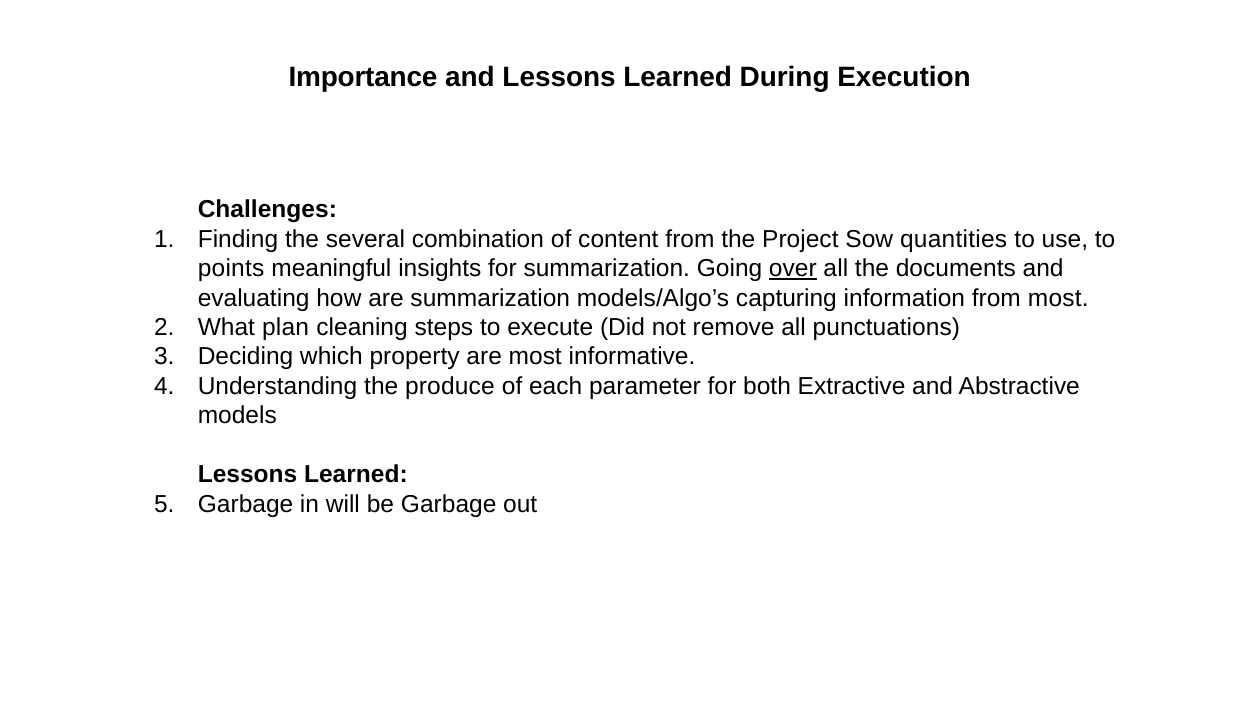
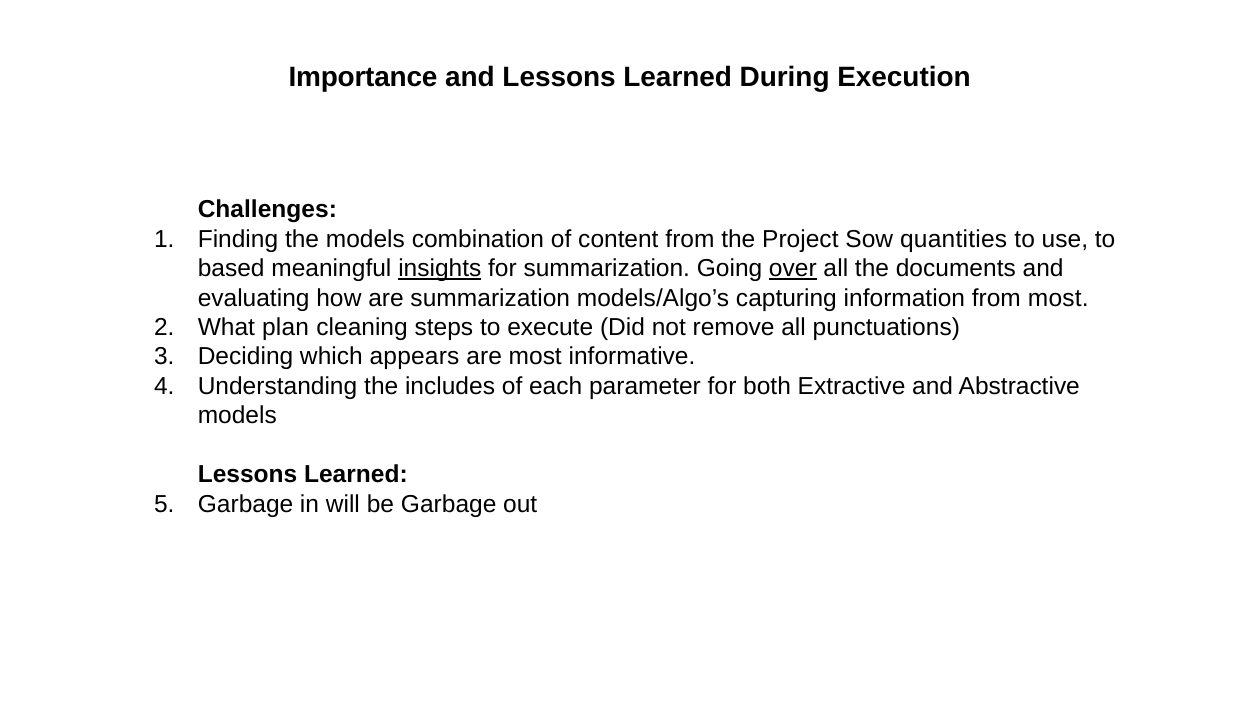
the several: several -> models (365, 239)
points: points -> based (231, 268)
insights underline: none -> present (440, 268)
property: property -> appears (415, 357)
produce: produce -> includes (450, 386)
